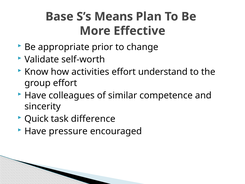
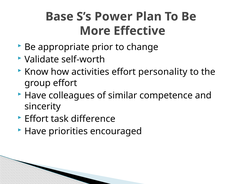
Means: Means -> Power (113, 17)
understand: understand -> personality (163, 72)
Quick: Quick -> Effort (36, 119)
pressure: pressure -> priorities (68, 131)
